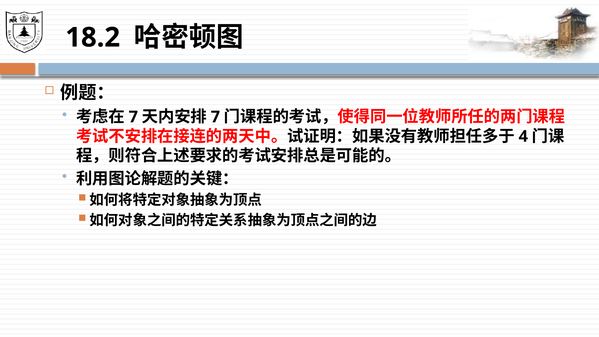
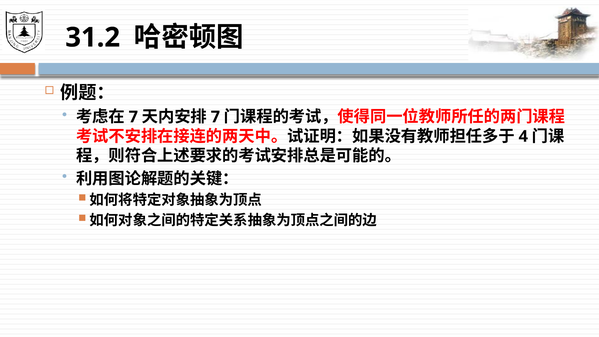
18.2: 18.2 -> 31.2 (93, 37)
